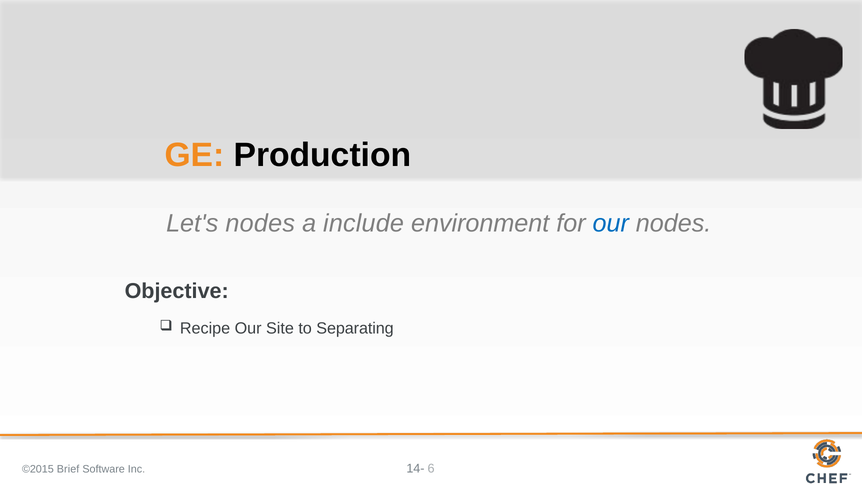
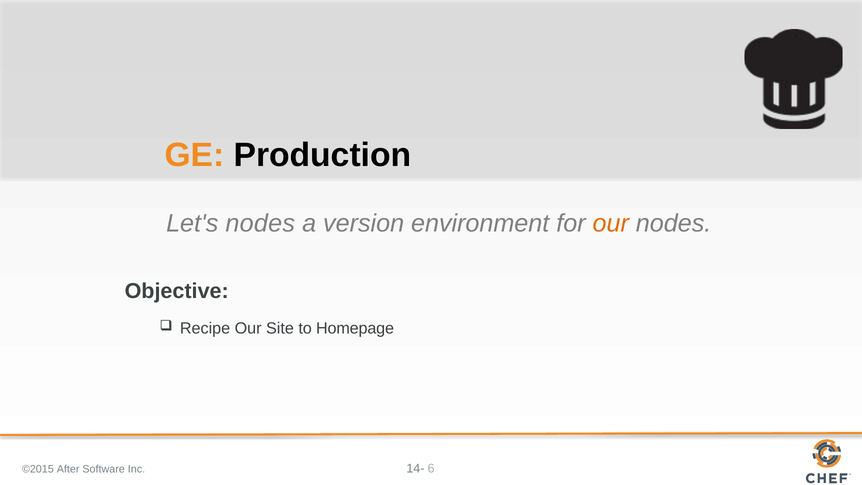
include: include -> version (364, 223)
our colour: blue -> orange (611, 223)
Separating: Separating -> Homepage (355, 328)
Brief: Brief -> After (68, 469)
